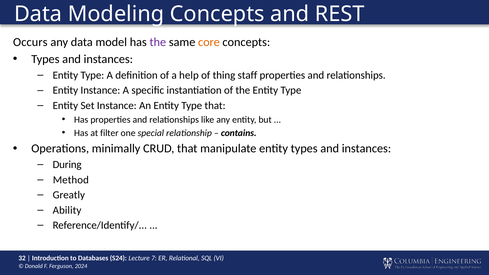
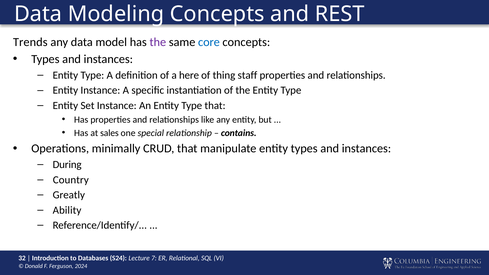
Occurs: Occurs -> Trends (30, 42)
core colour: orange -> blue (209, 42)
help: help -> here (189, 75)
filter: filter -> sales (109, 133)
Method: Method -> Country (71, 180)
